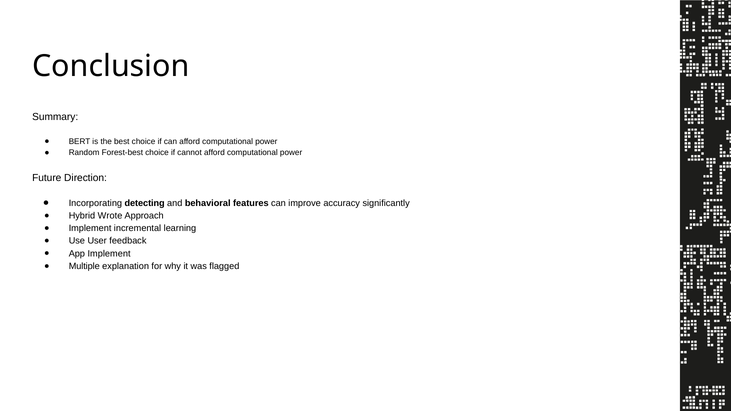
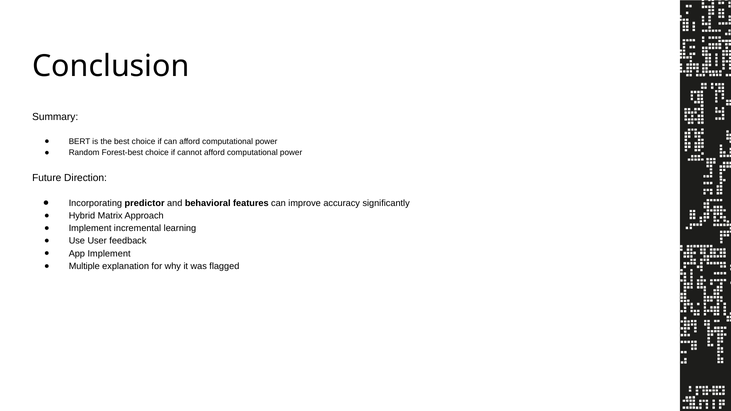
detecting: detecting -> predictor (145, 203)
Wrote: Wrote -> Matrix (110, 216)
